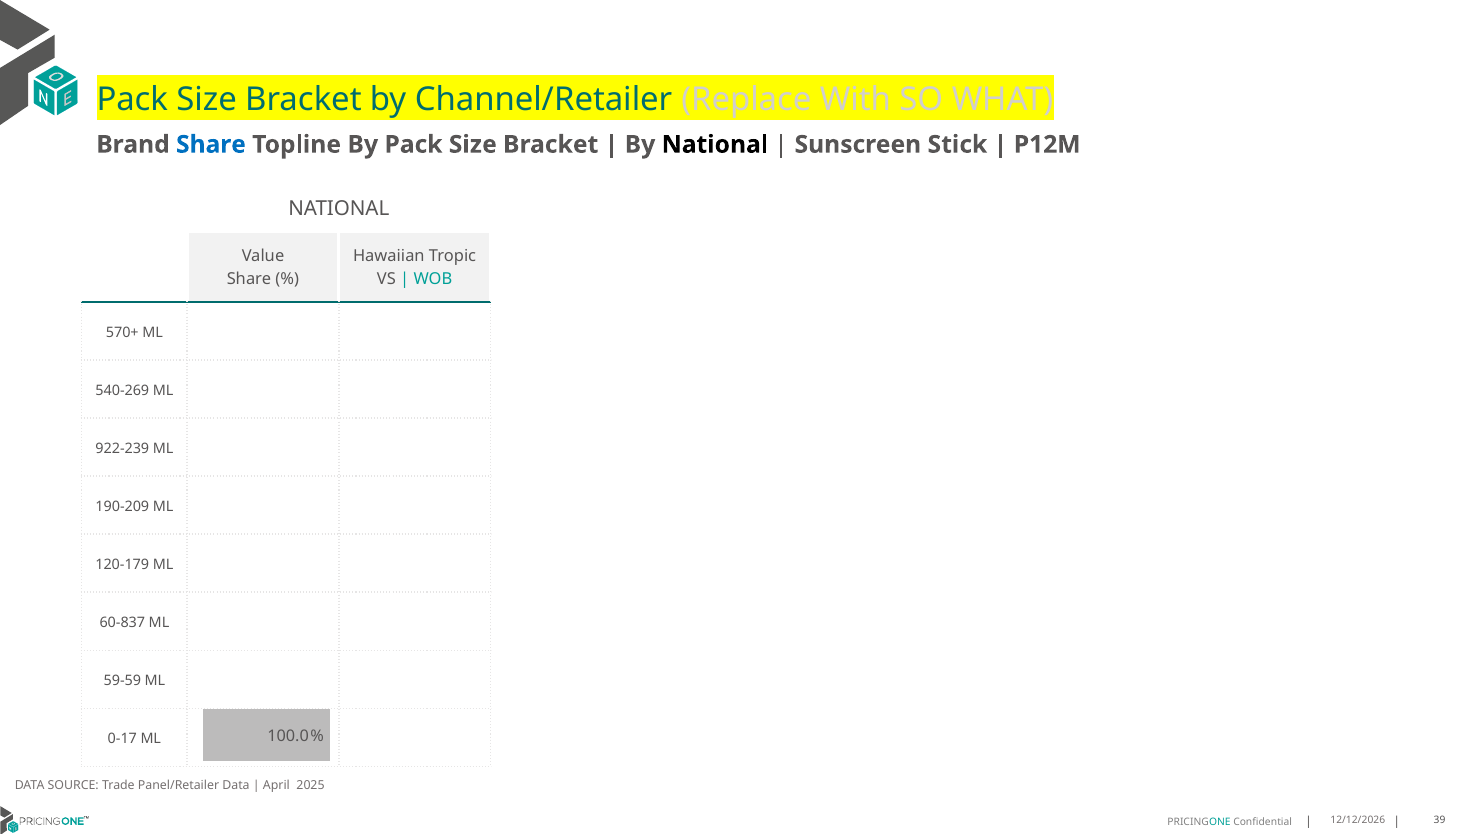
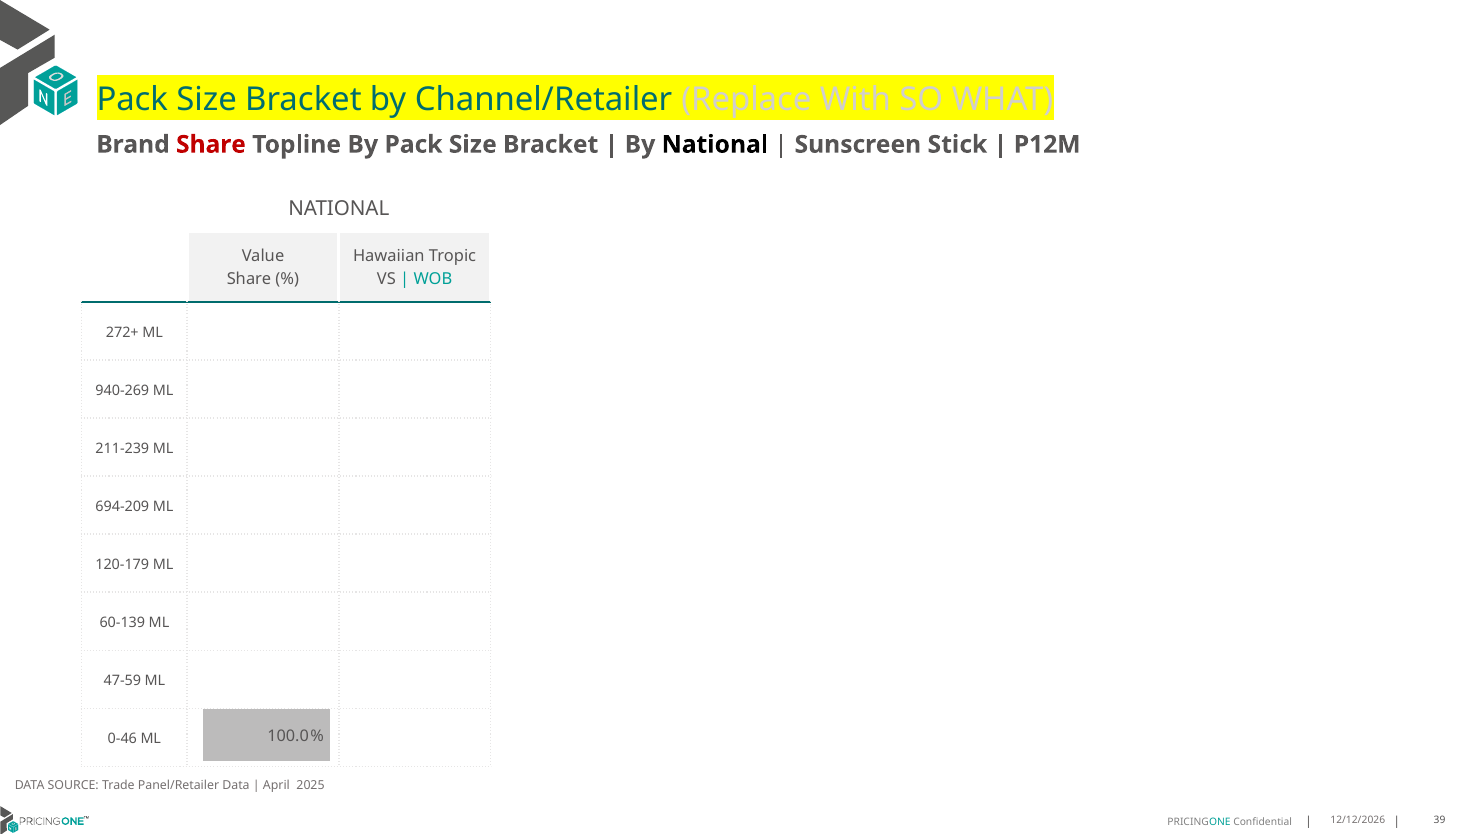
Share colour: blue -> red (211, 144)
570+: 570+ -> 272+ (122, 332)
540-269: 540-269 -> 940-269 (122, 390)
922-239: 922-239 -> 211-239 (122, 448)
190-209: 190-209 -> 694-209 (122, 506)
60-837: 60-837 -> 60-139 (122, 622)
59-59: 59-59 -> 47-59 (122, 681)
0-17: 0-17 -> 0-46 (122, 739)
